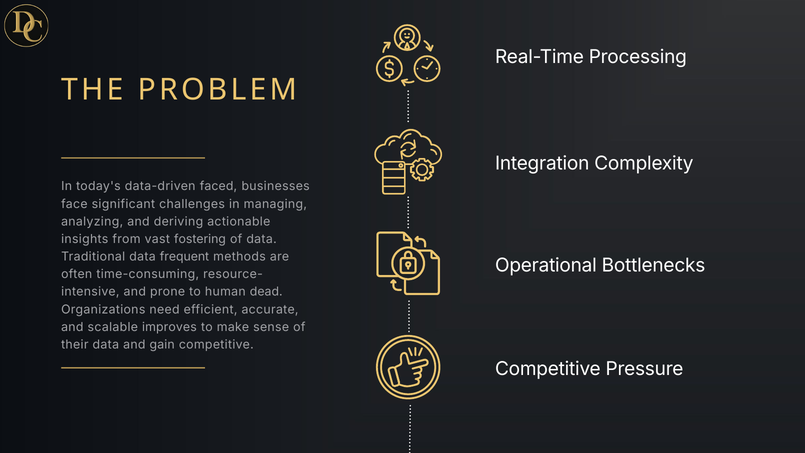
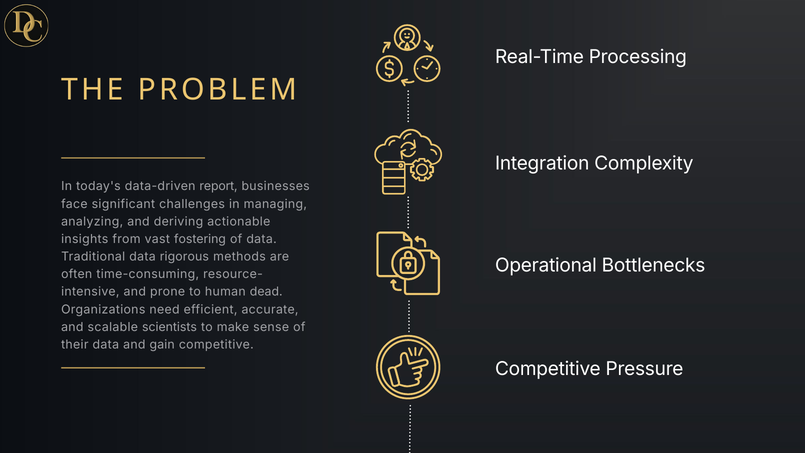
faced: faced -> report (219, 186)
frequent: frequent -> rigorous (184, 257)
improves: improves -> scientists (169, 327)
